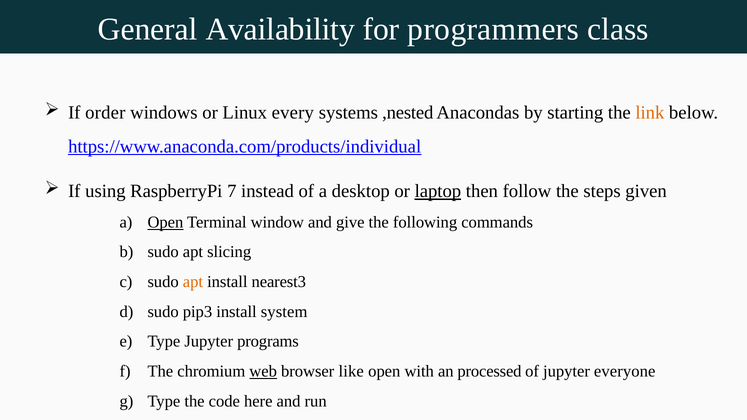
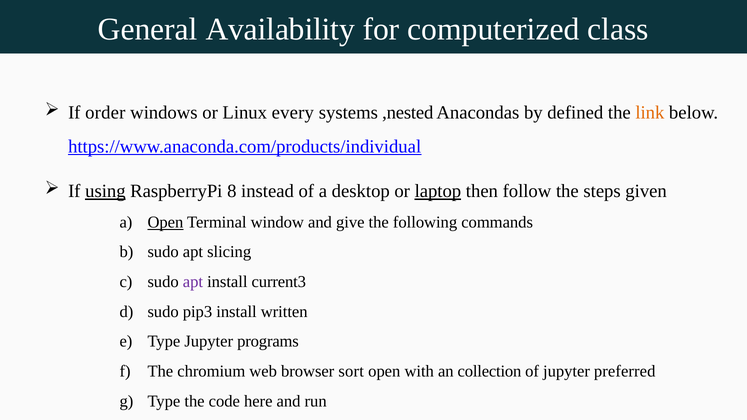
programmers: programmers -> computerized (493, 30)
starting: starting -> defined (575, 113)
using underline: none -> present (105, 191)
7: 7 -> 8 (232, 191)
apt colour: orange -> purple (193, 282)
nearest3: nearest3 -> current3 (279, 282)
system: system -> written (284, 312)
web underline: present -> none (263, 371)
like: like -> sort (351, 371)
processed: processed -> collection (489, 371)
everyone: everyone -> preferred (625, 371)
